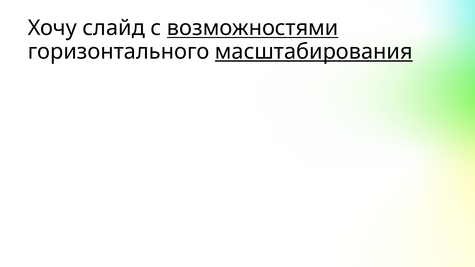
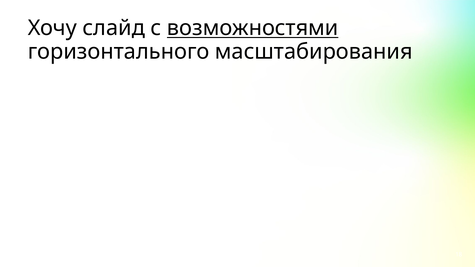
масштабирования underline: present -> none (314, 52)
